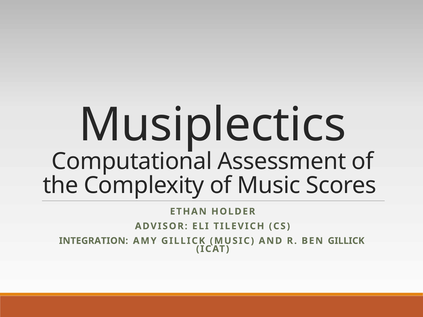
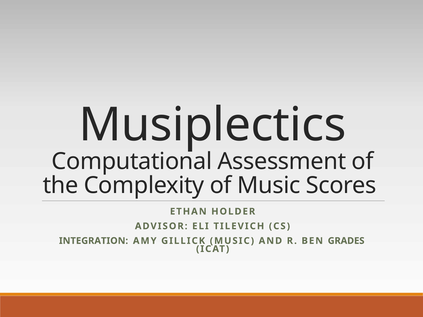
BEN GILLICK: GILLICK -> GRADES (346, 241)
